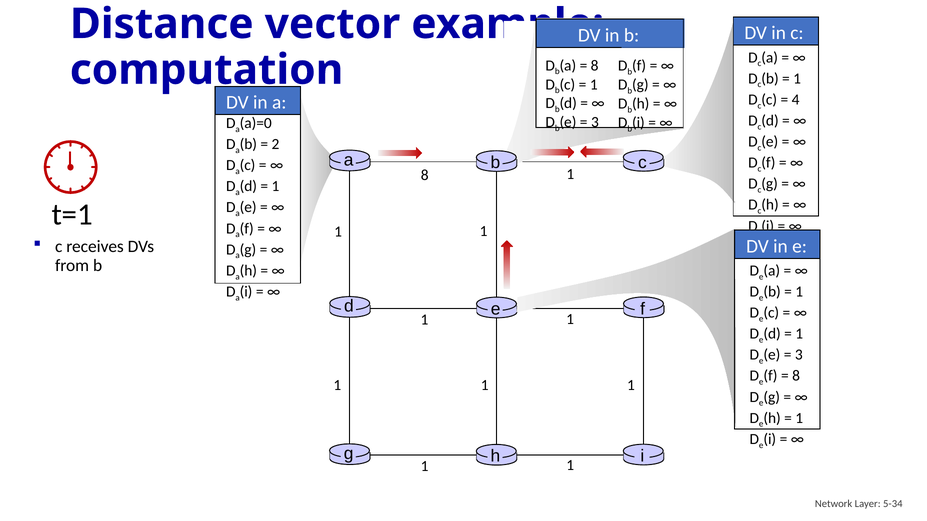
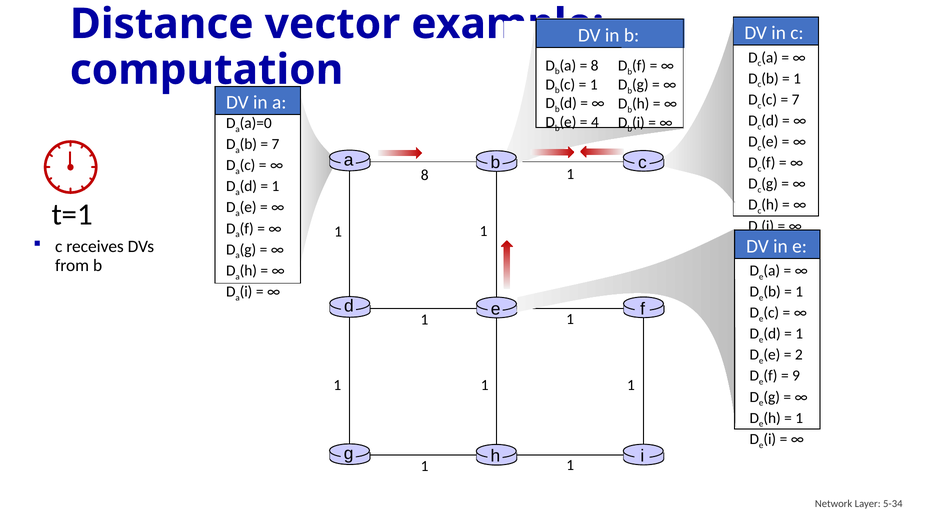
4: 4 -> 7 (796, 100)
3: 3 -> 4 (595, 122)
2: 2 -> 7 (275, 144)
3: 3 -> 2 (799, 355)
8: 8 -> 9 (796, 376)
